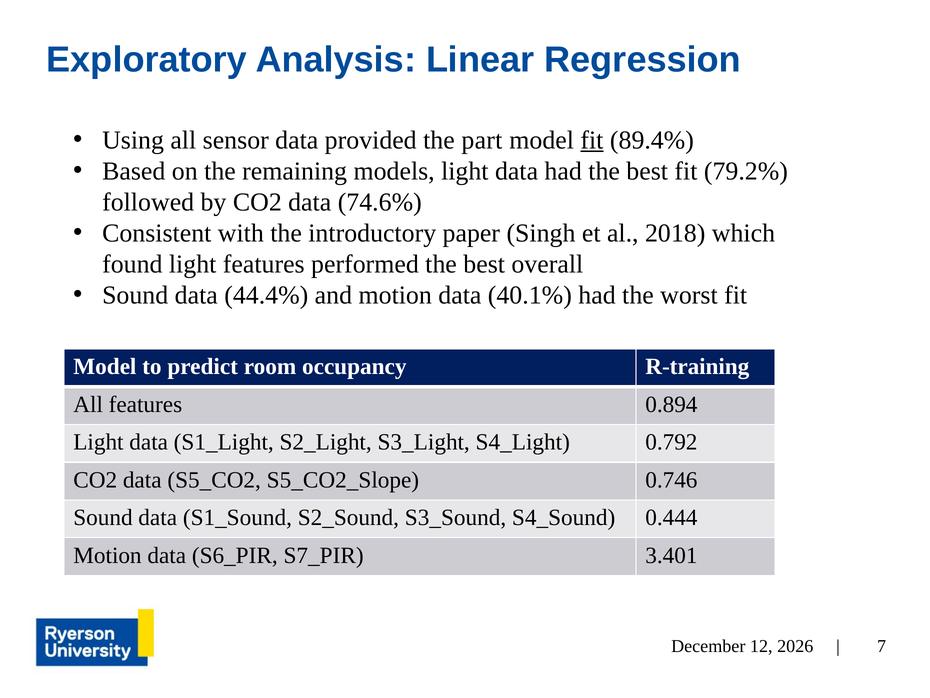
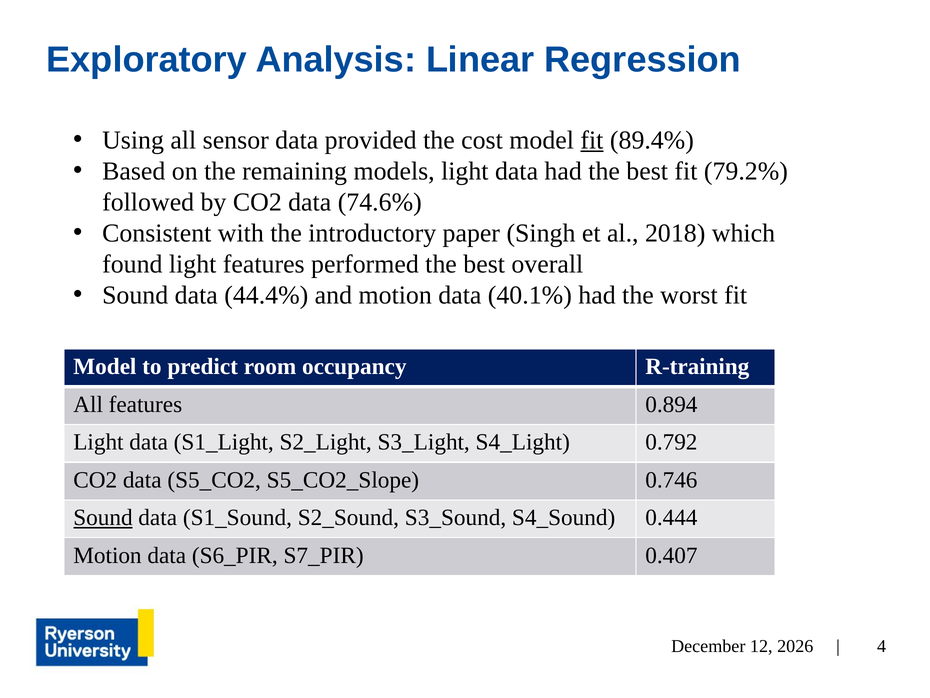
part: part -> cost (482, 140)
Sound underline: none -> present (103, 517)
3.401: 3.401 -> 0.407 (671, 555)
7: 7 -> 4 (882, 646)
